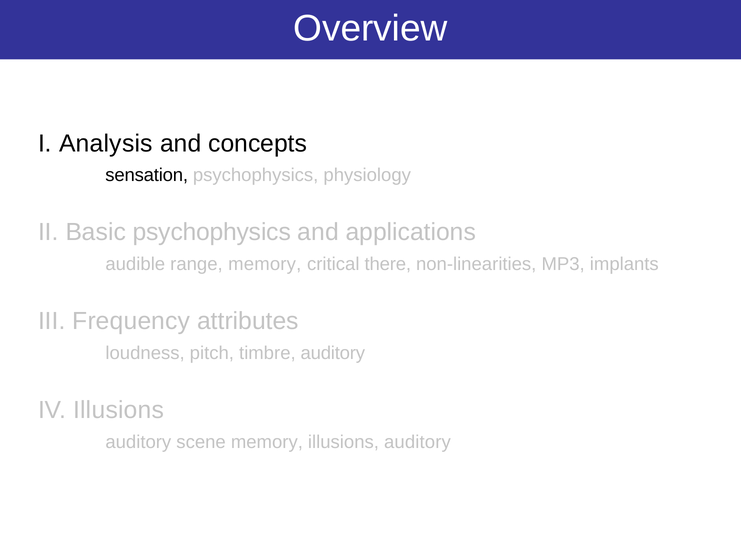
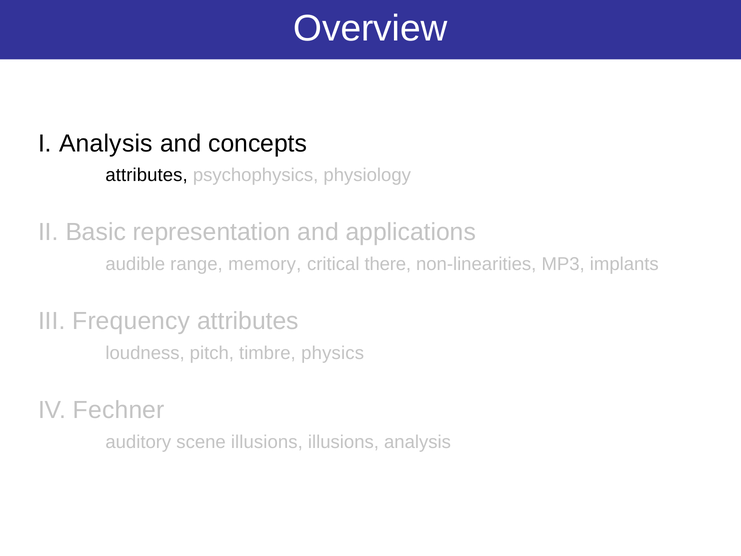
sensation: sensation -> attributes (147, 175)
Basic psychophysics: psychophysics -> representation (212, 232)
timbre auditory: auditory -> physics (333, 353)
IV Illusions: Illusions -> Fechner (119, 410)
scene memory: memory -> illusions (267, 442)
auditory: auditory -> analysis (418, 442)
